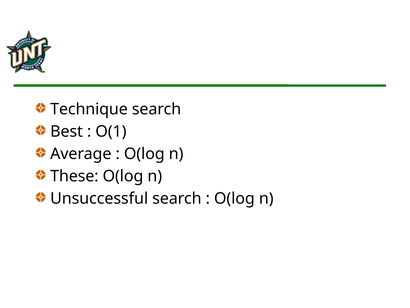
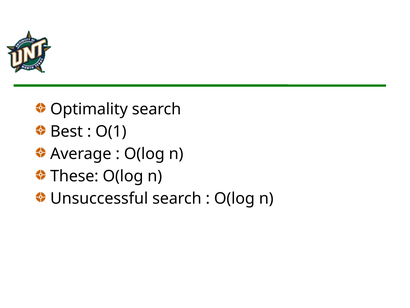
Technique: Technique -> Optimality (89, 109)
